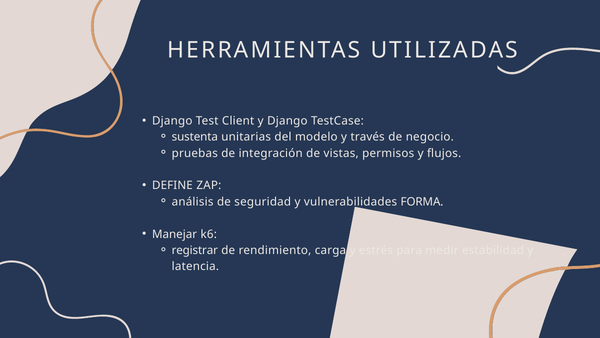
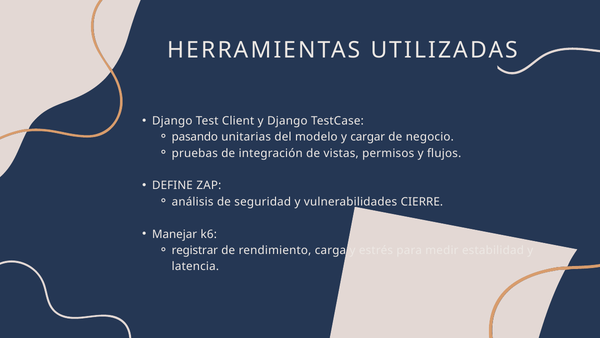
sustenta: sustenta -> pasando (195, 137)
través: través -> cargar (368, 137)
FORMA: FORMA -> CIERRE (422, 201)
